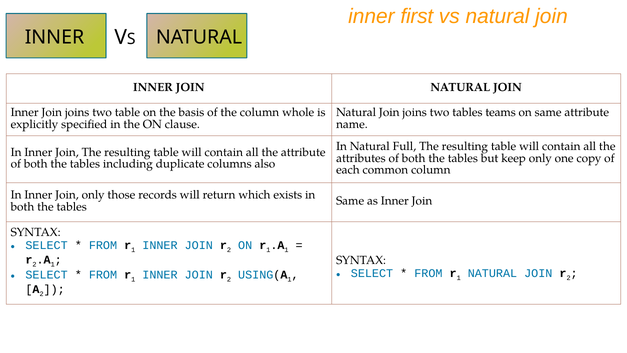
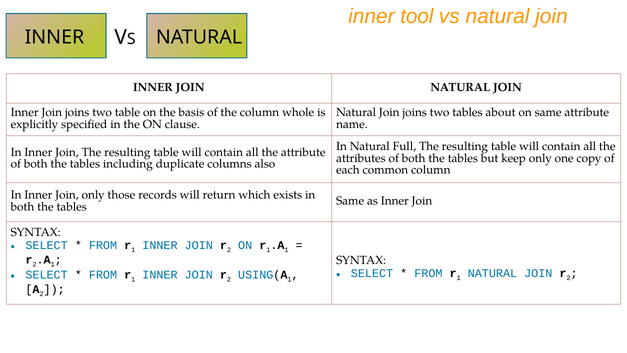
first: first -> tool (417, 16)
teams: teams -> about (500, 112)
